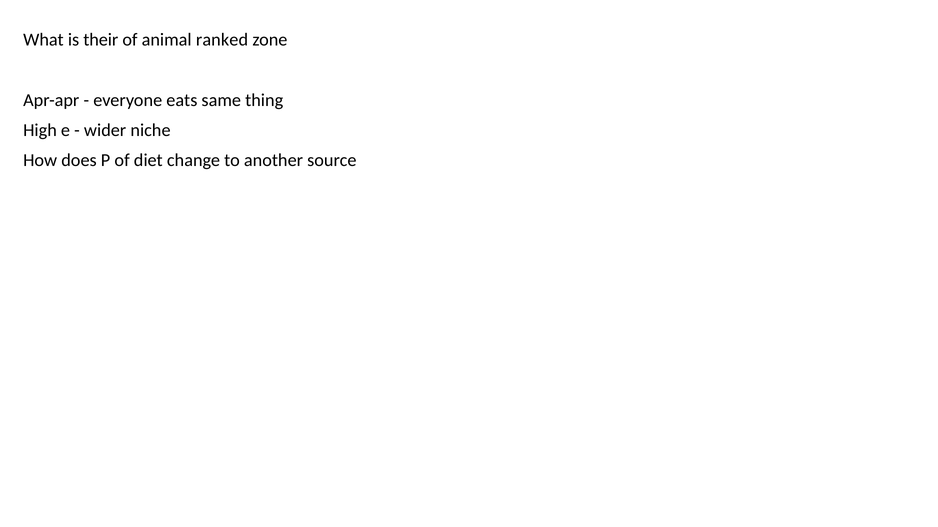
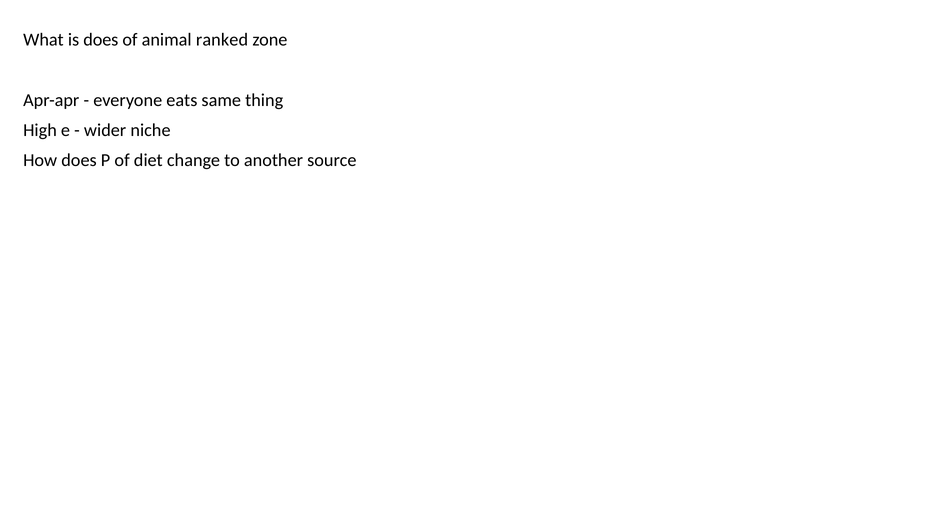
is their: their -> does (101, 40)
